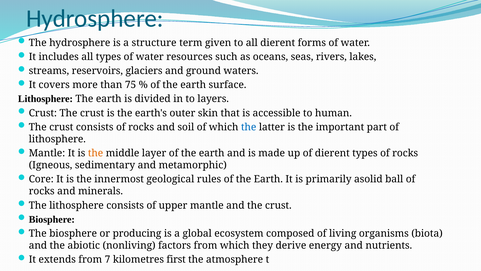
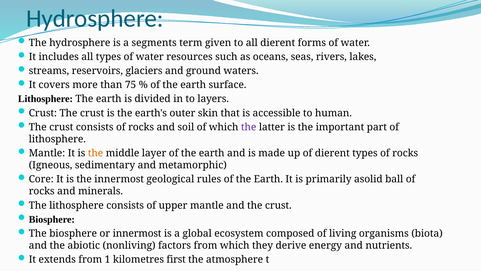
structure: structure -> segments (154, 43)
the colour: blue -> purple (249, 127)
or producing: producing -> innermost (137, 233)
7: 7 -> 1 (108, 259)
